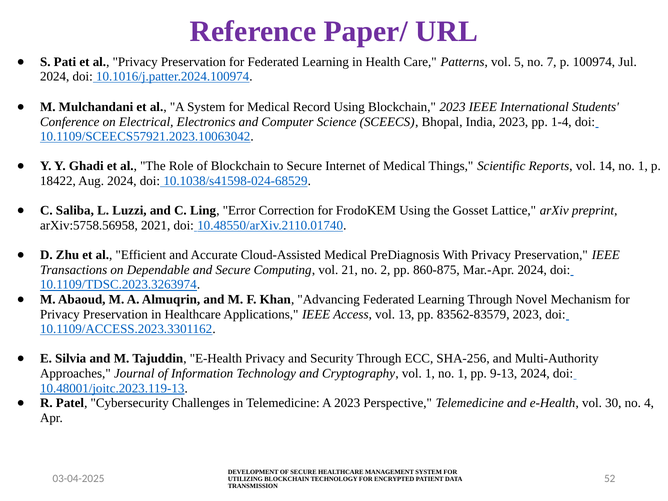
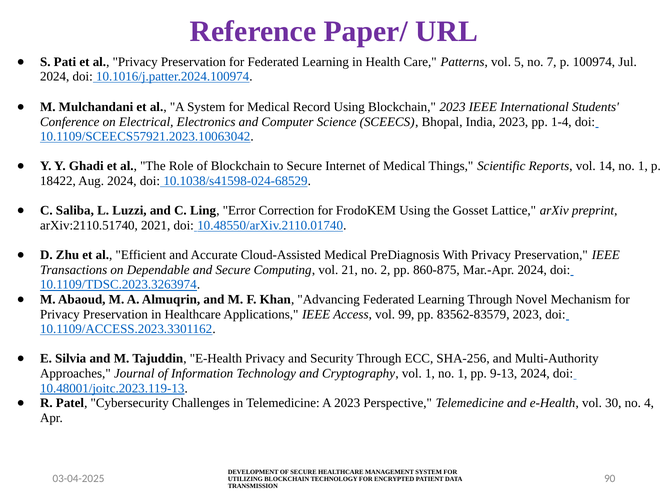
arXiv:5758.56958: arXiv:5758.56958 -> arXiv:2110.51740 (89, 225)
13: 13 -> 99 (406, 314)
52: 52 -> 90 (610, 478)
